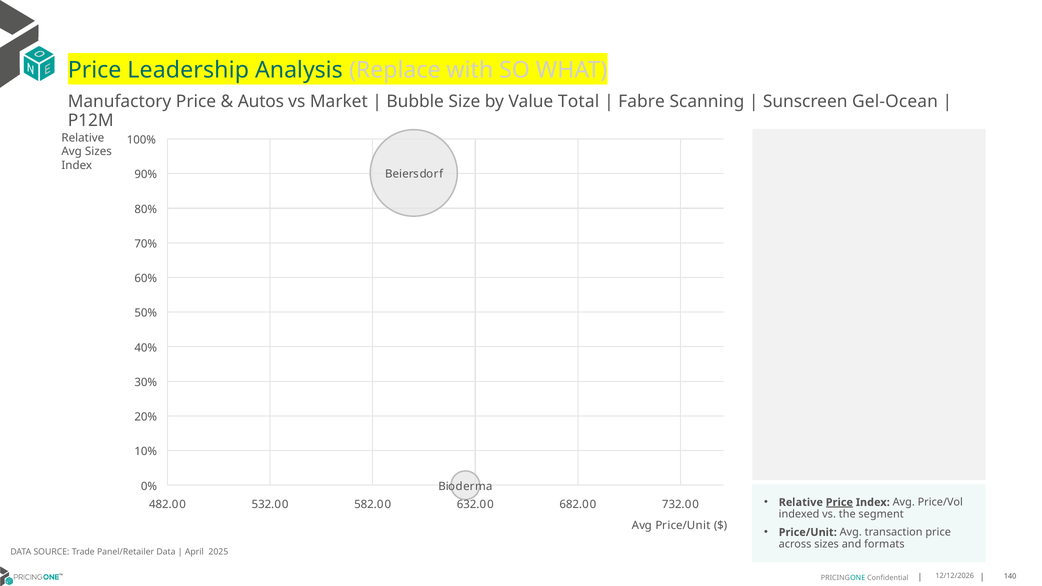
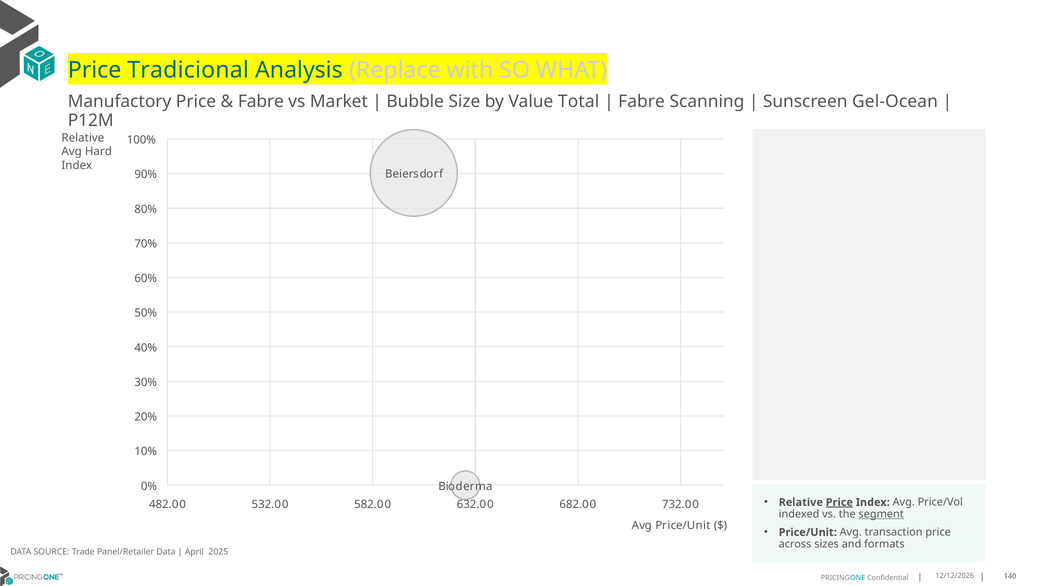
Leadership: Leadership -> Tradicional (188, 70)
Autos: Autos -> Fabre (261, 102)
Avg Sizes: Sizes -> Hard (98, 152)
segment underline: none -> present (881, 514)
